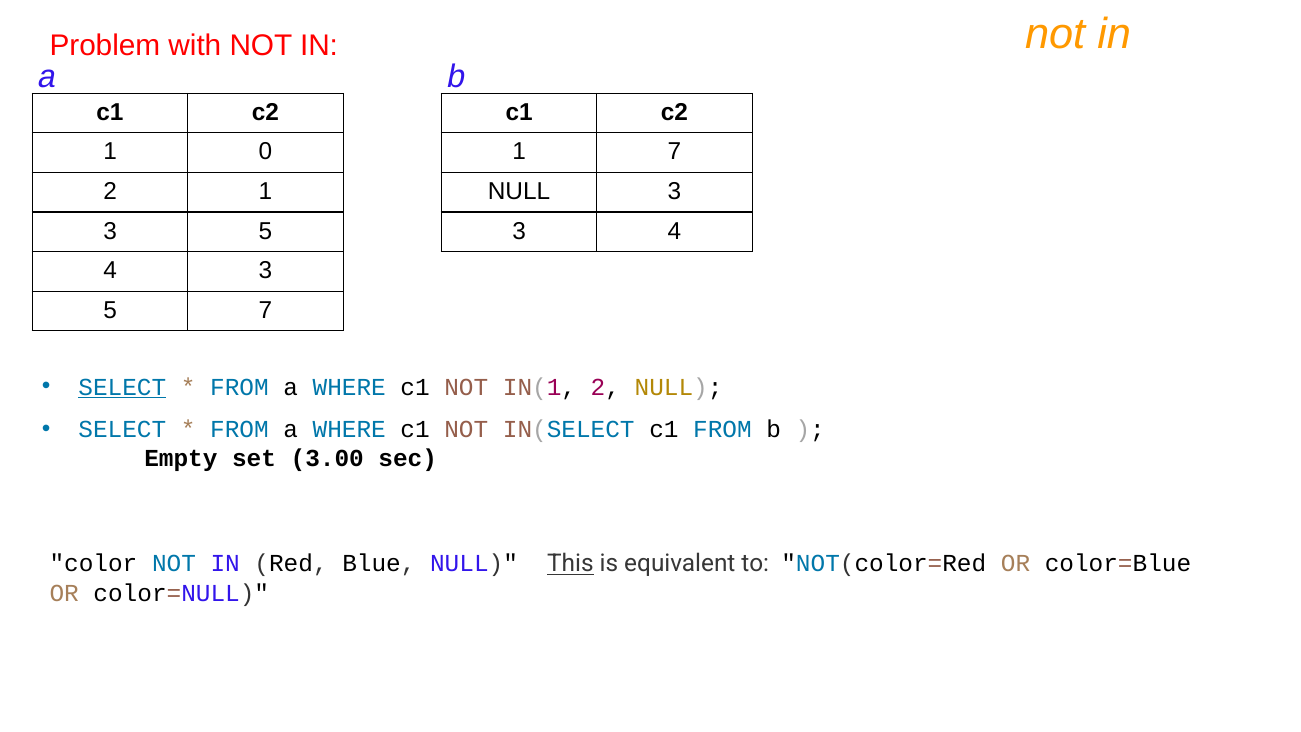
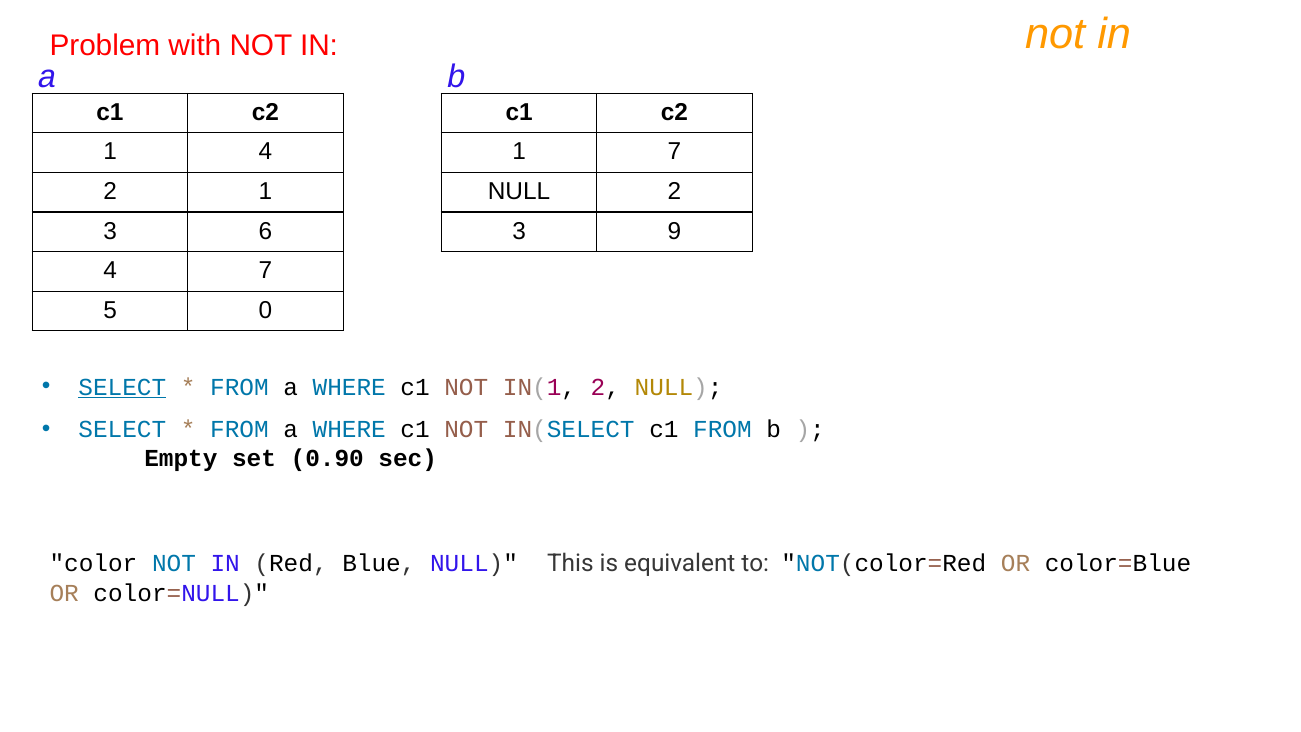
1 0: 0 -> 4 (265, 152)
NULL 3: 3 -> 2 (675, 191)
5: 5 -> 6 (265, 231)
3 4: 4 -> 9 (675, 231)
4 3: 3 -> 7 (265, 271)
5 7: 7 -> 0 (265, 310)
3.00: 3.00 -> 0.90 (327, 459)
This underline: present -> none (570, 564)
